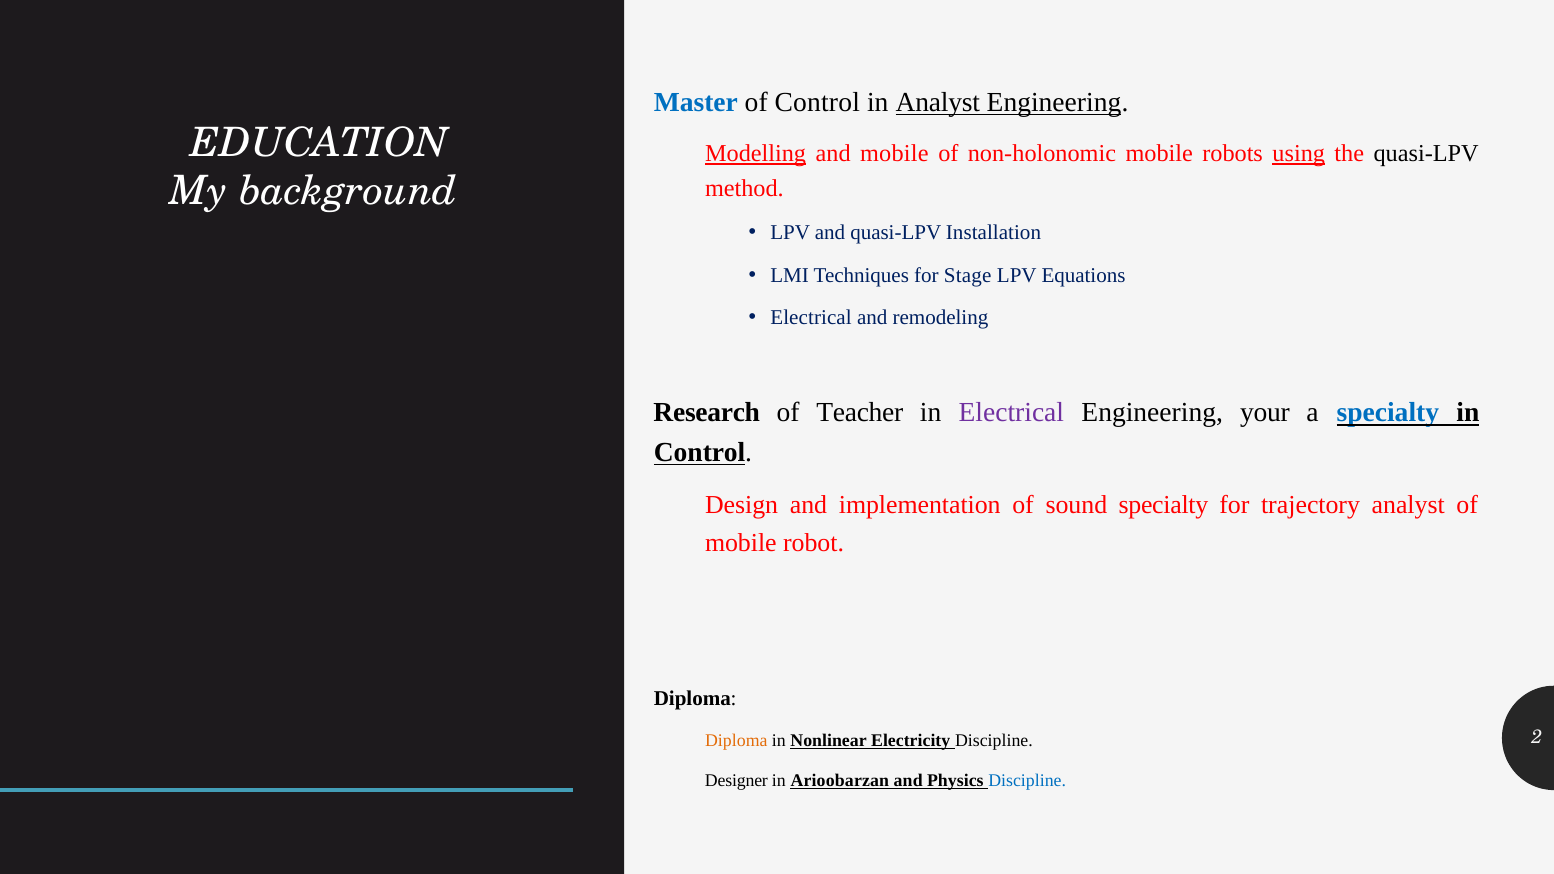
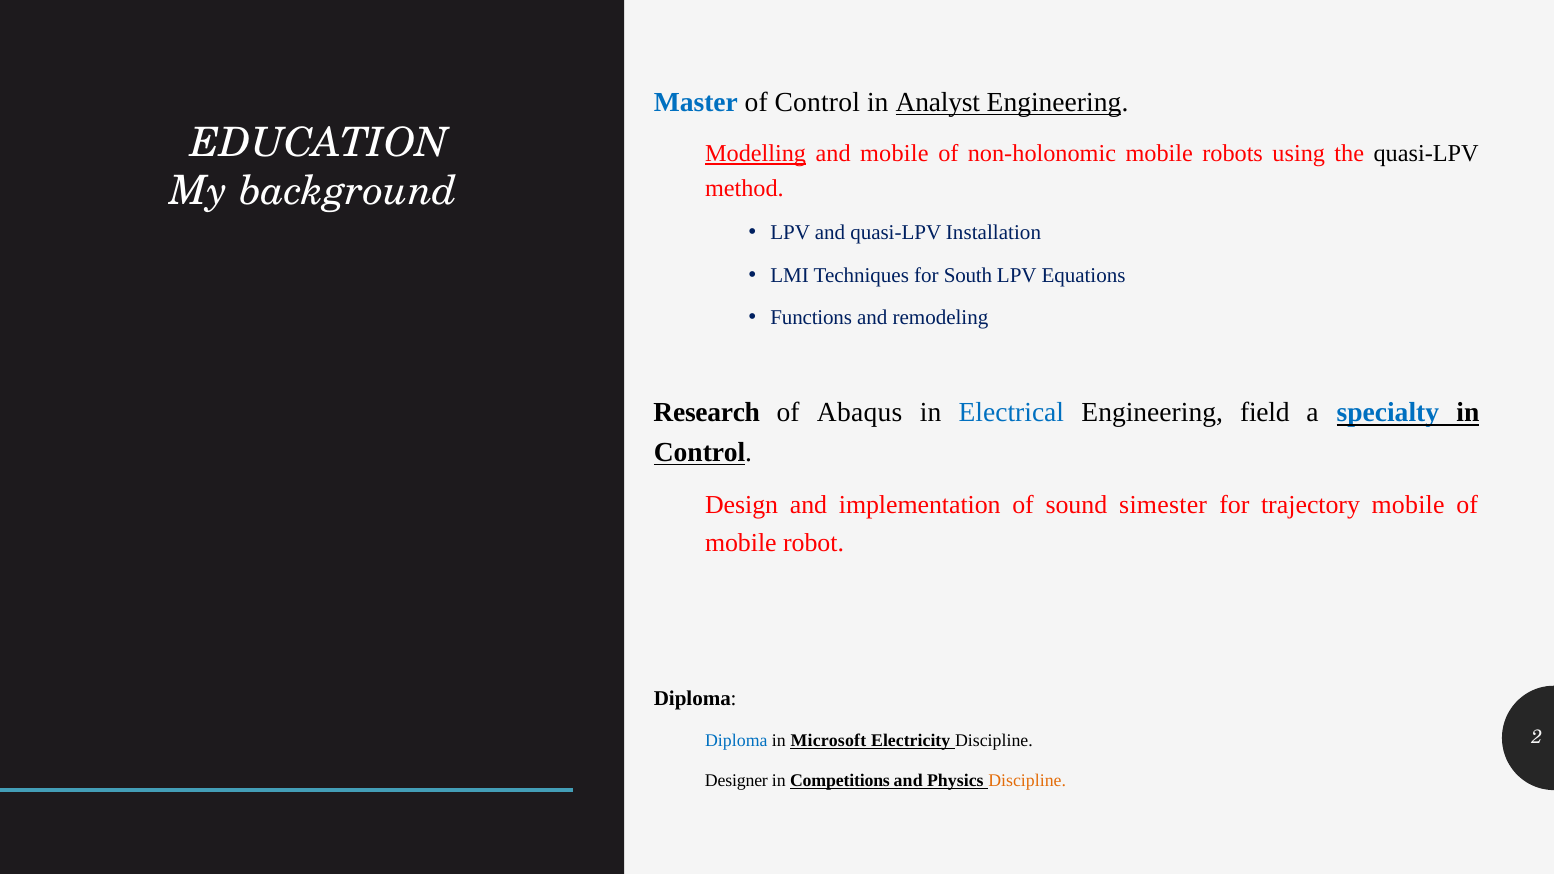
using underline: present -> none (1299, 154)
Stage: Stage -> South (968, 275)
Electrical: Electrical -> Functions (811, 318)
Teacher: Teacher -> Abaqus (860, 413)
Electrical colour: purple -> blue (1011, 413)
your: your -> field (1265, 413)
sound specialty: specialty -> simester (1163, 505)
trajectory analyst: analyst -> mobile (1408, 505)
Diploma colour: orange -> blue (736, 740)
Nonlinear: Nonlinear -> Microsoft (828, 740)
Arioobarzan: Arioobarzan -> Competitions (840, 781)
Discipline colour: blue -> orange (1027, 781)
